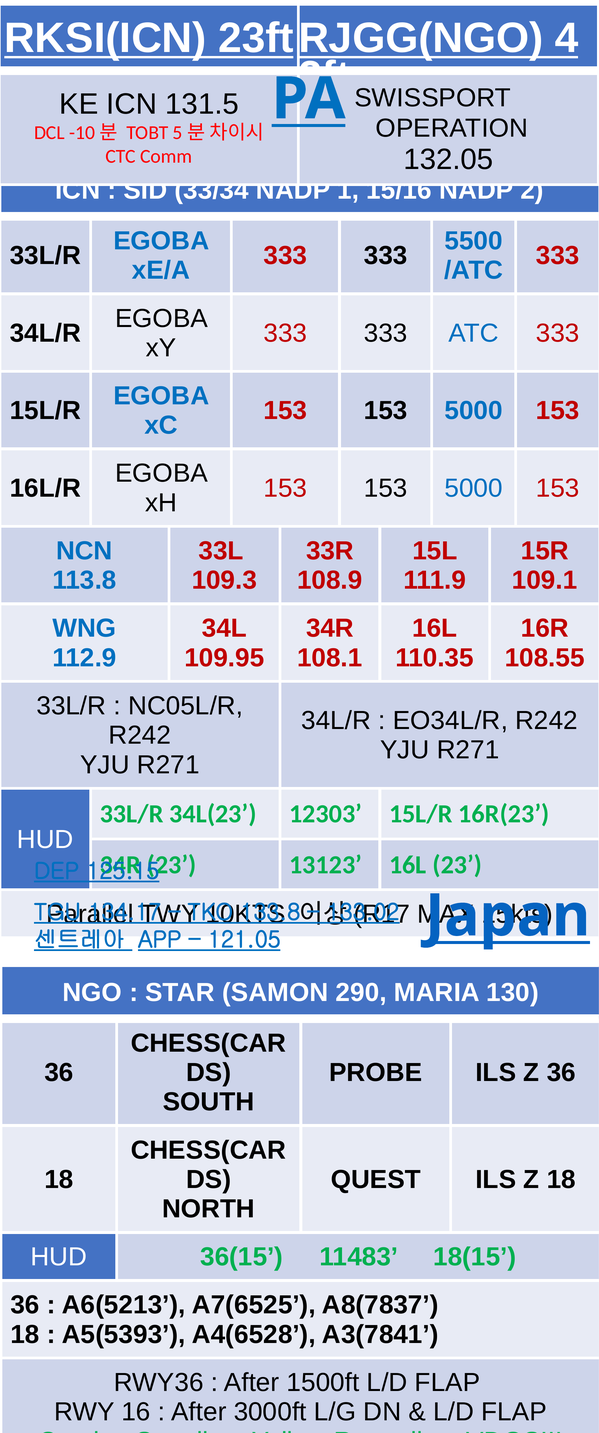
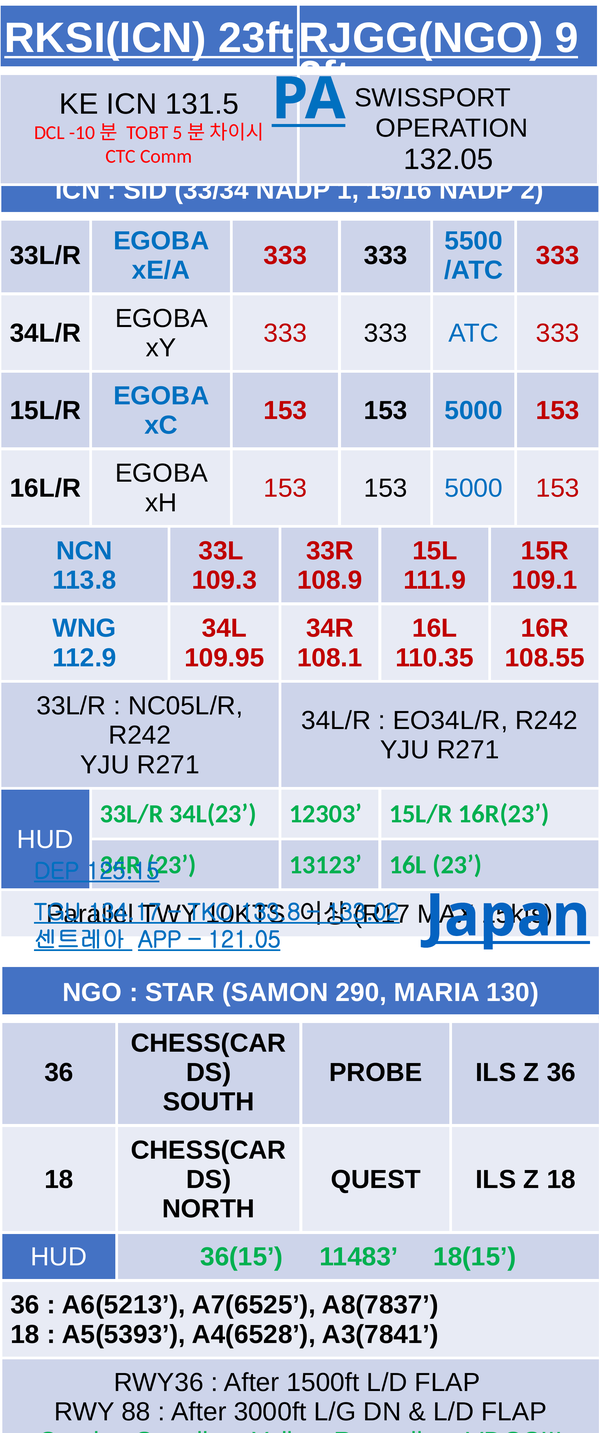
4: 4 -> 9 (567, 38)
16: 16 -> 88 (136, 1412)
